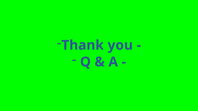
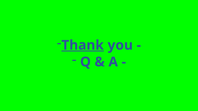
Thank underline: none -> present (83, 45)
